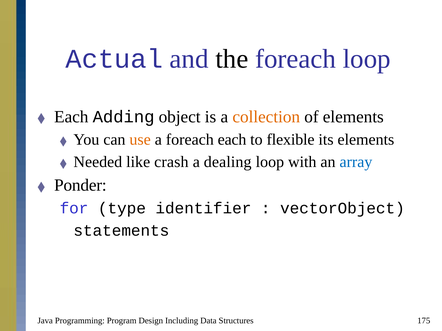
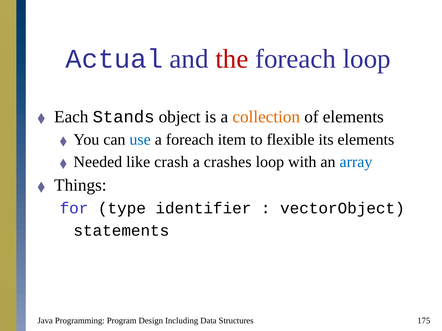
the colour: black -> red (232, 59)
Adding: Adding -> Stands (124, 117)
use colour: orange -> blue (140, 140)
foreach each: each -> item (232, 140)
dealing: dealing -> crashes (228, 162)
Ponder: Ponder -> Things (80, 186)
